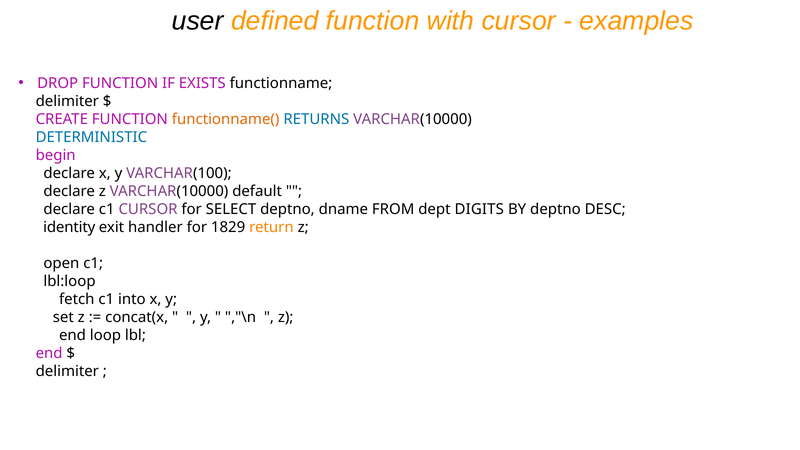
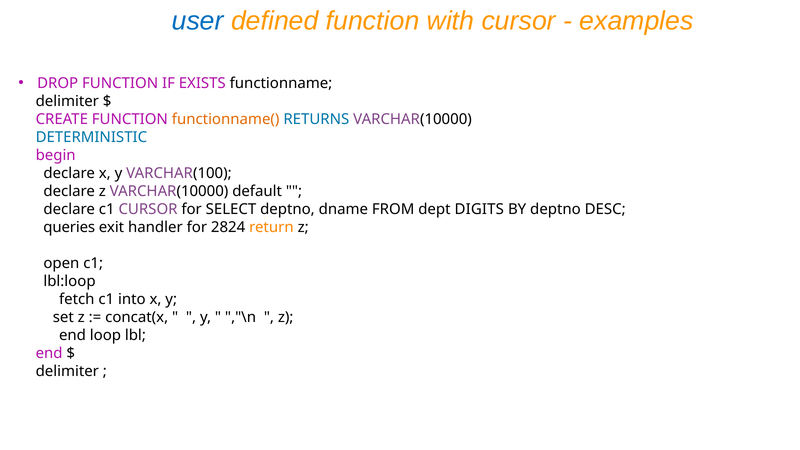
user colour: black -> blue (198, 21)
identity: identity -> queries (69, 227)
1829: 1829 -> 2824 (228, 227)
